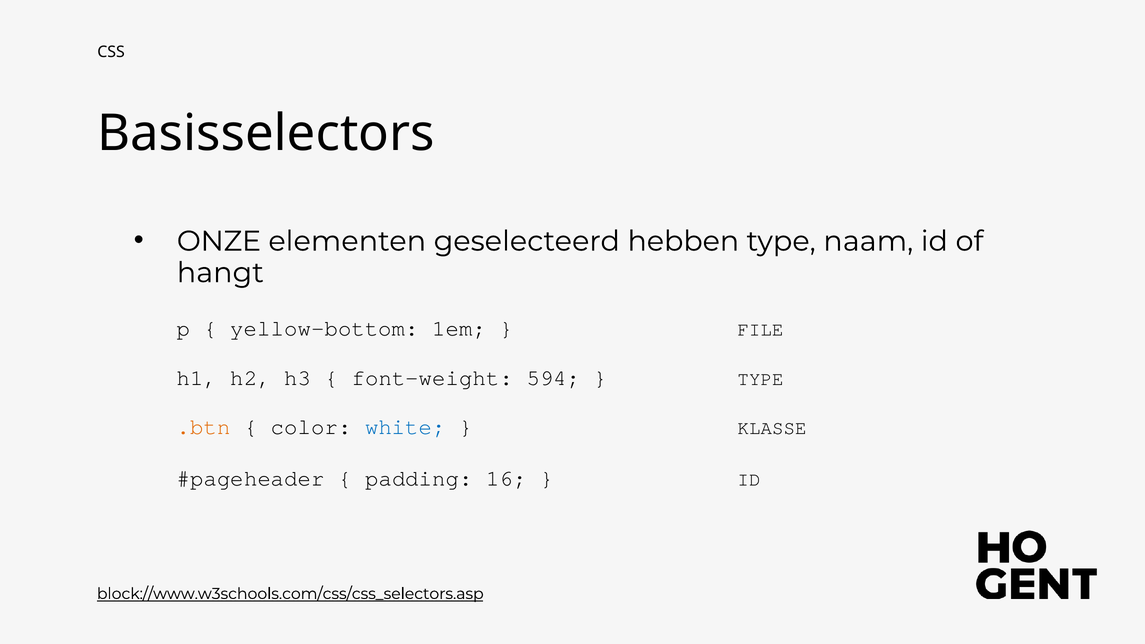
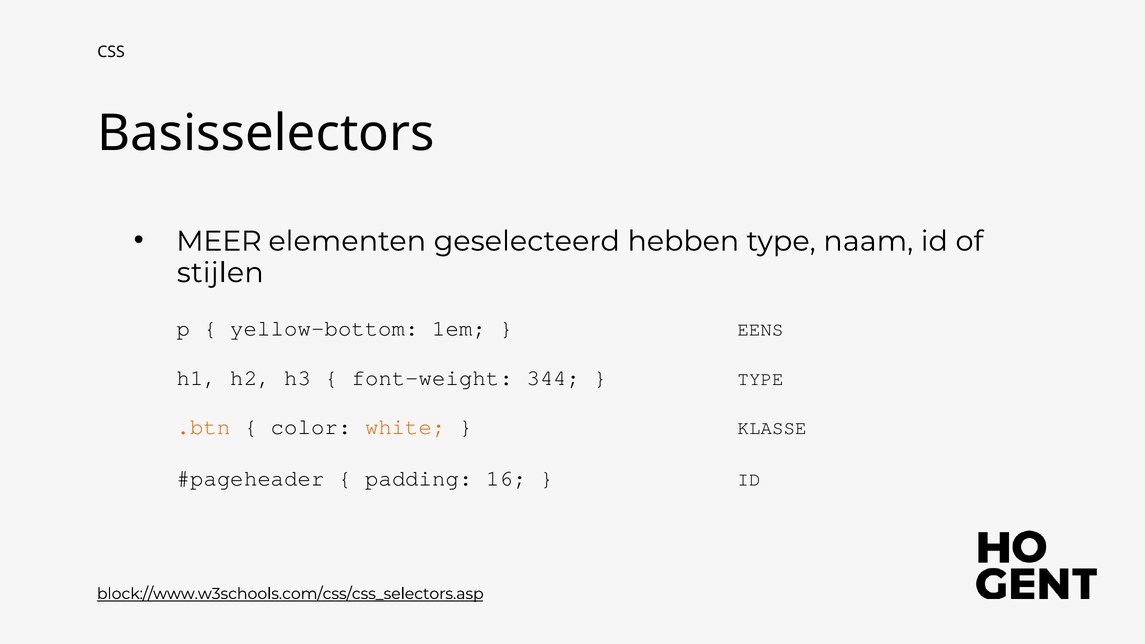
ONZE: ONZE -> MEER (219, 241)
hangt: hangt -> stijlen (220, 273)
FILE: FILE -> EENS (760, 330)
594: 594 -> 344 (553, 378)
white colour: blue -> orange (405, 427)
